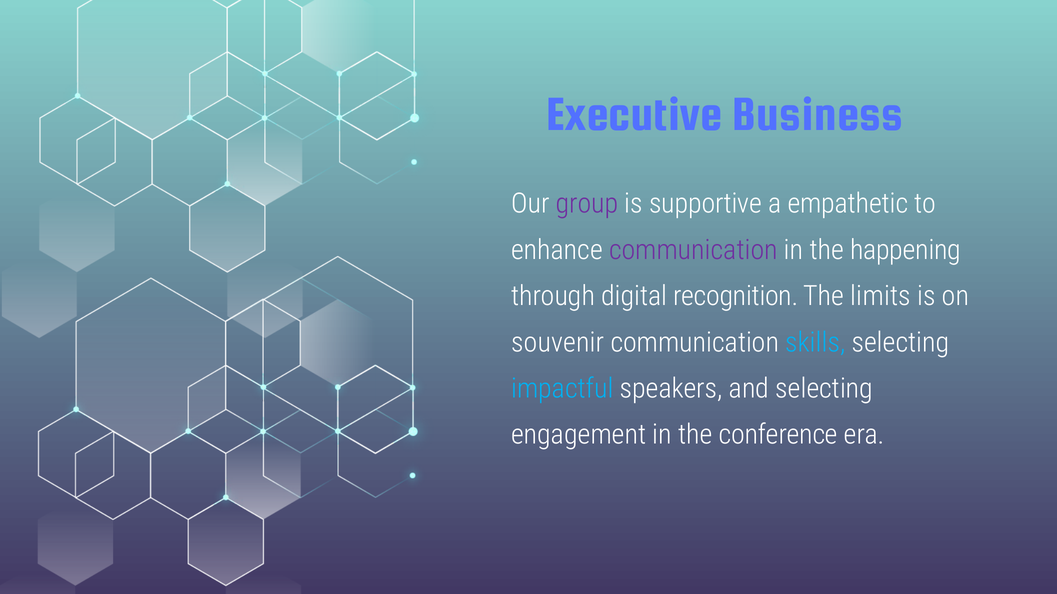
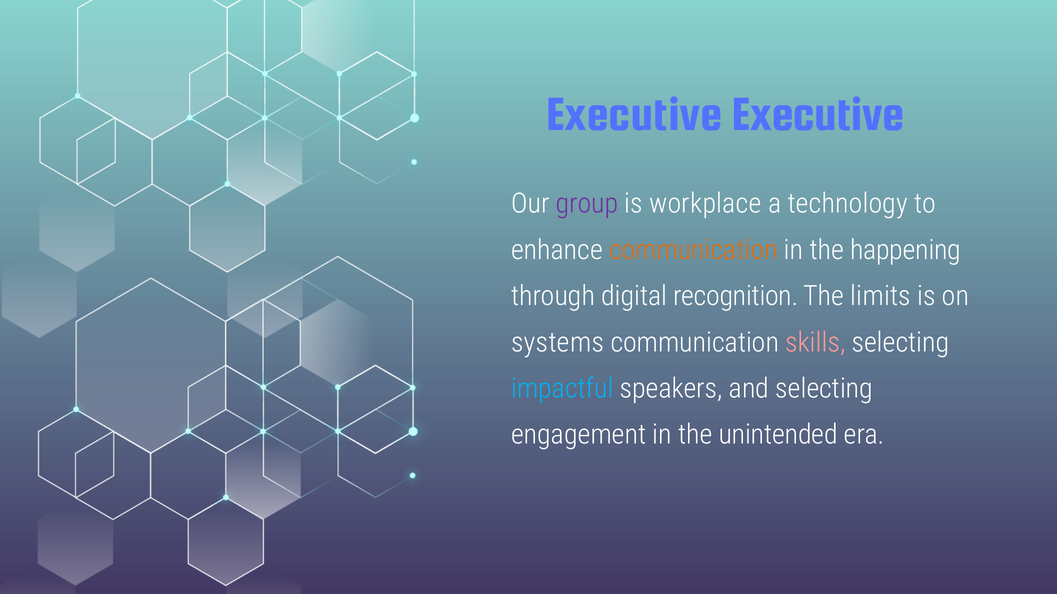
Executive Business: Business -> Executive (818, 114)
supportive: supportive -> workplace (705, 204)
empathetic: empathetic -> technology (848, 204)
communication colour: purple -> orange (693, 250)
souvenir: souvenir -> systems (558, 343)
skills colour: light blue -> pink (815, 343)
conference: conference -> unintended (778, 435)
